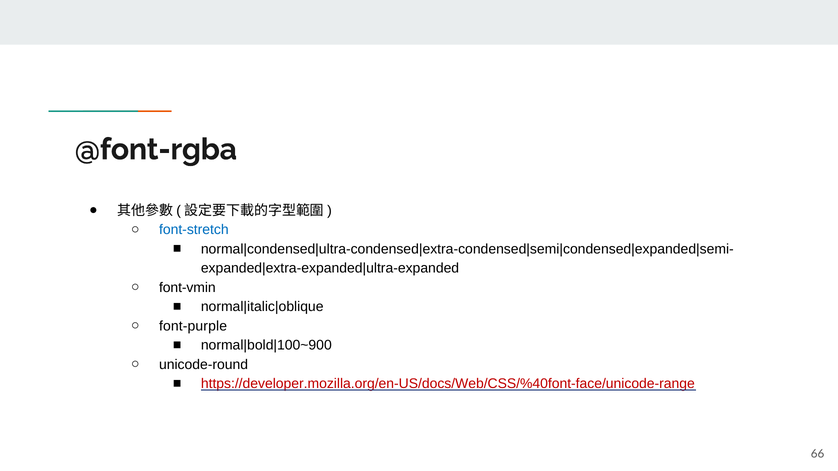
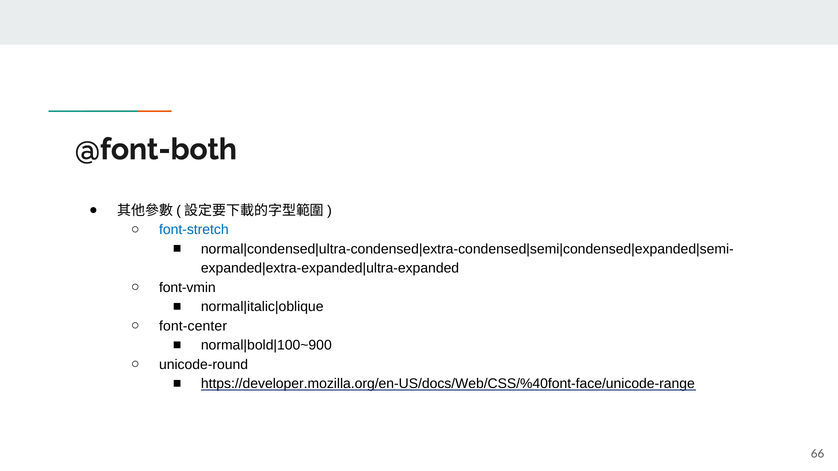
@font-rgba: @font-rgba -> @font-both (156, 150)
font-purple: font-purple -> font-center (193, 326)
https://developer.mozilla.org/en-US/docs/Web/CSS/%40font-face/unicode-range colour: red -> black (448, 384)
